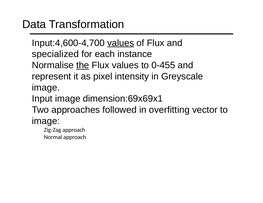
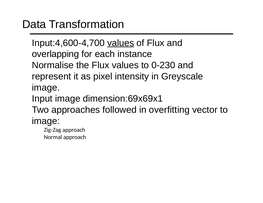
specialized: specialized -> overlapping (55, 54)
the underline: present -> none (83, 65)
0-455: 0-455 -> 0-230 (163, 65)
